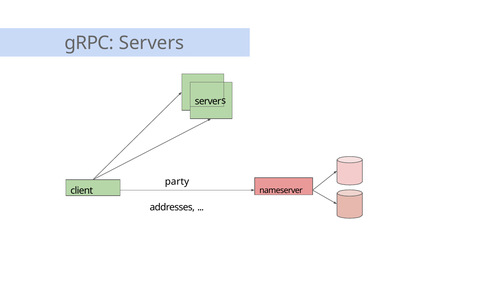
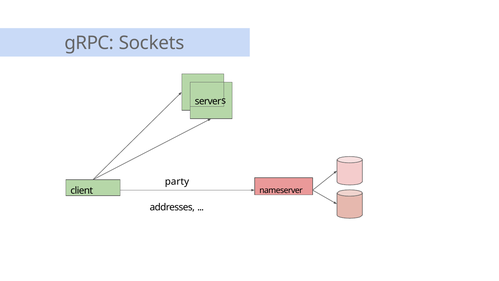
gRPC Servers: Servers -> Sockets (152, 43)
